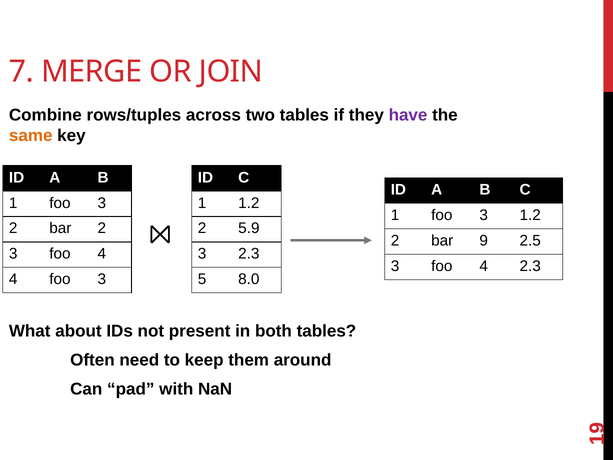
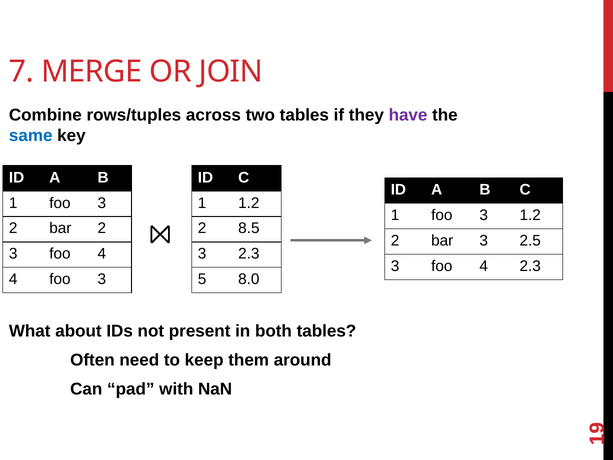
same colour: orange -> blue (31, 136)
5.9: 5.9 -> 8.5 (249, 228)
bar 9: 9 -> 3 (484, 241)
